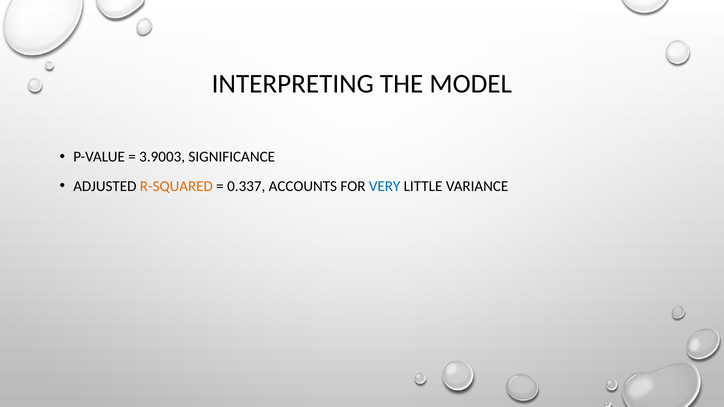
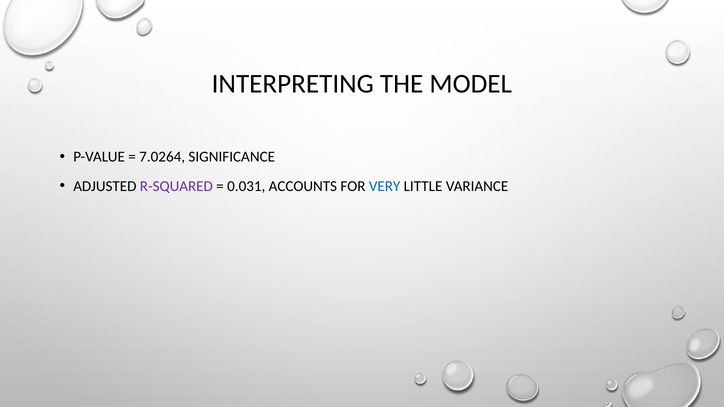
3.9003: 3.9003 -> 7.0264 (162, 157)
R-SQUARED colour: orange -> purple (176, 186)
0.337: 0.337 -> 0.031 (246, 186)
